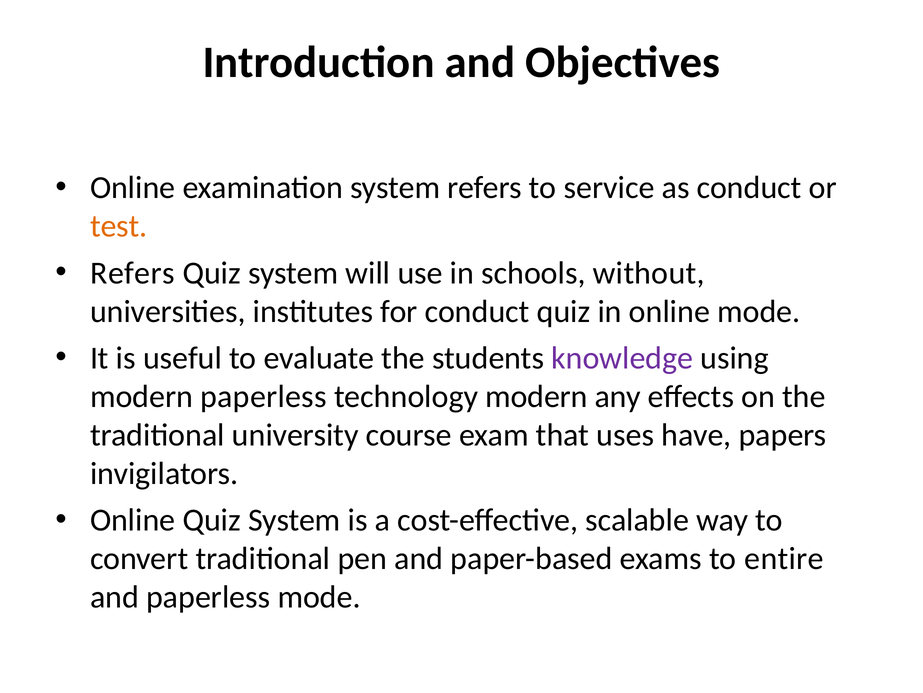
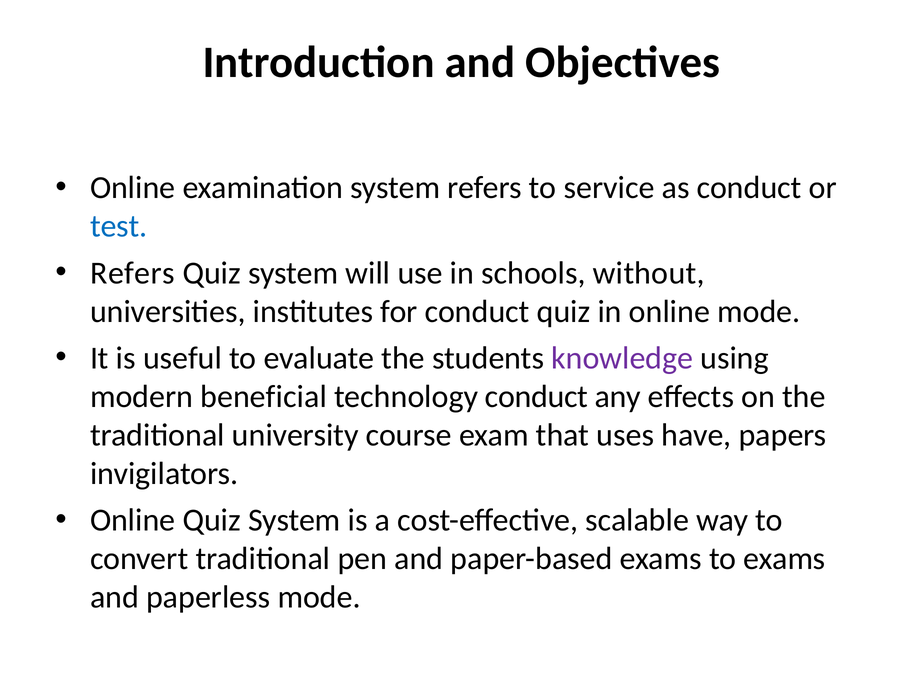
test colour: orange -> blue (119, 226)
modern paperless: paperless -> beneficial (264, 396)
technology modern: modern -> conduct (537, 396)
to entire: entire -> exams (784, 558)
